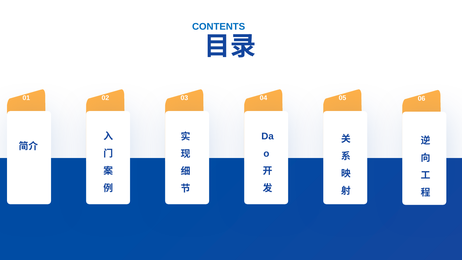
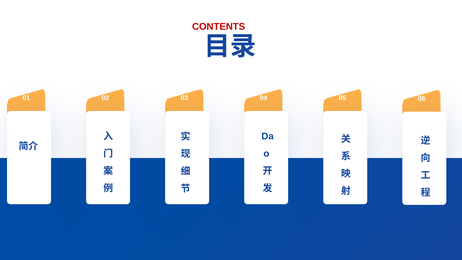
CONTENTS colour: blue -> red (219, 27)
